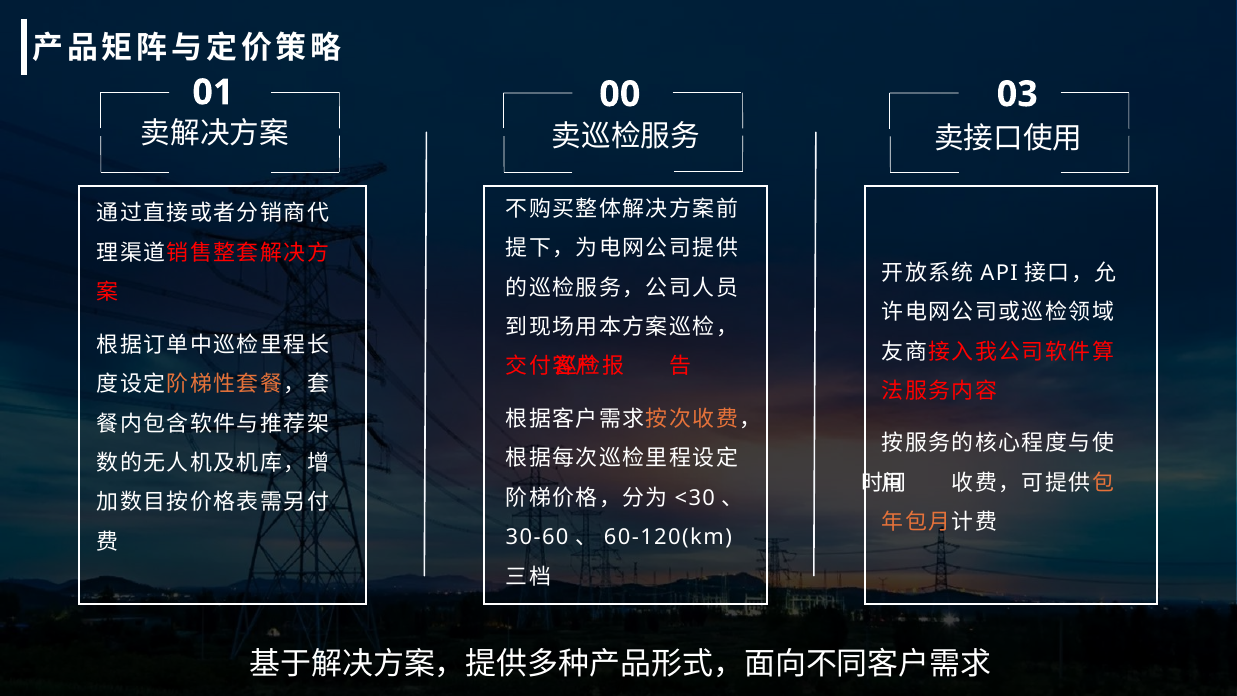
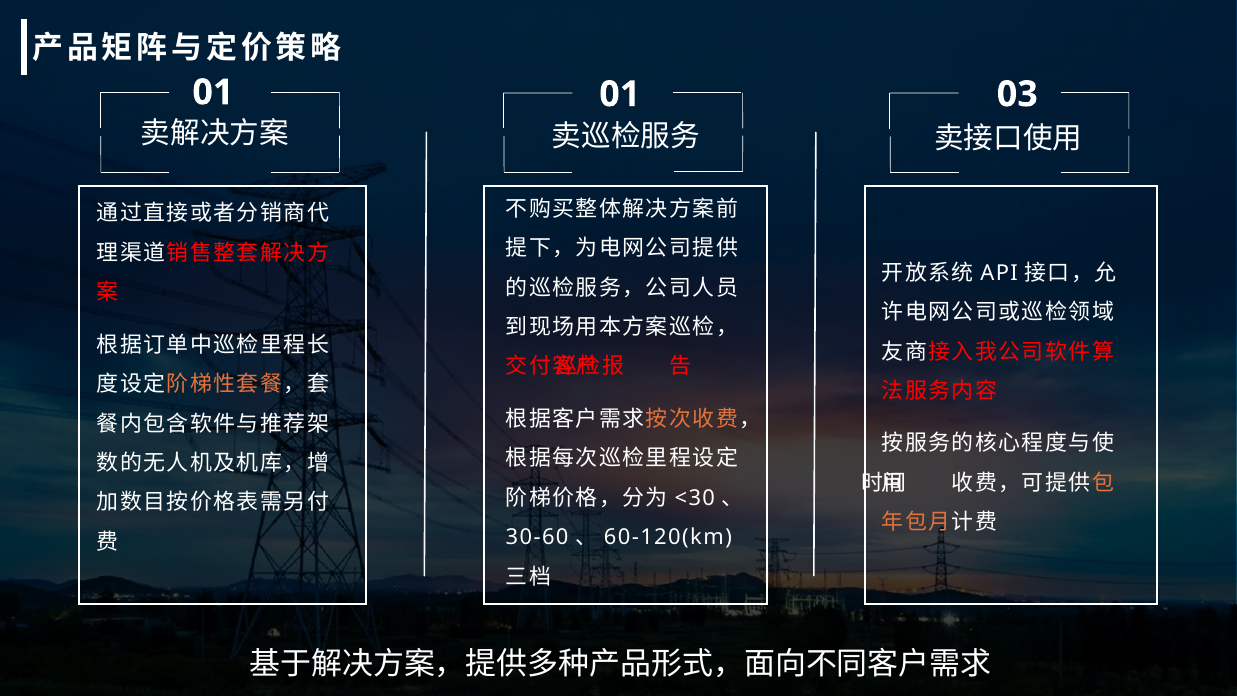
01 00: 00 -> 01 (620, 94)
